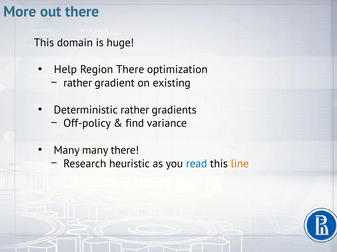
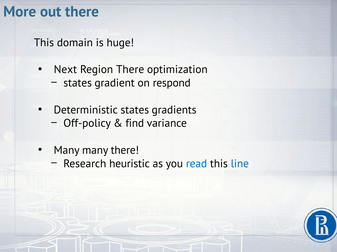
Help: Help -> Next (65, 70)
rather: rather -> states (78, 83)
existing: existing -> respond (172, 83)
Deterministic rather: rather -> states (135, 110)
line colour: orange -> blue (240, 164)
